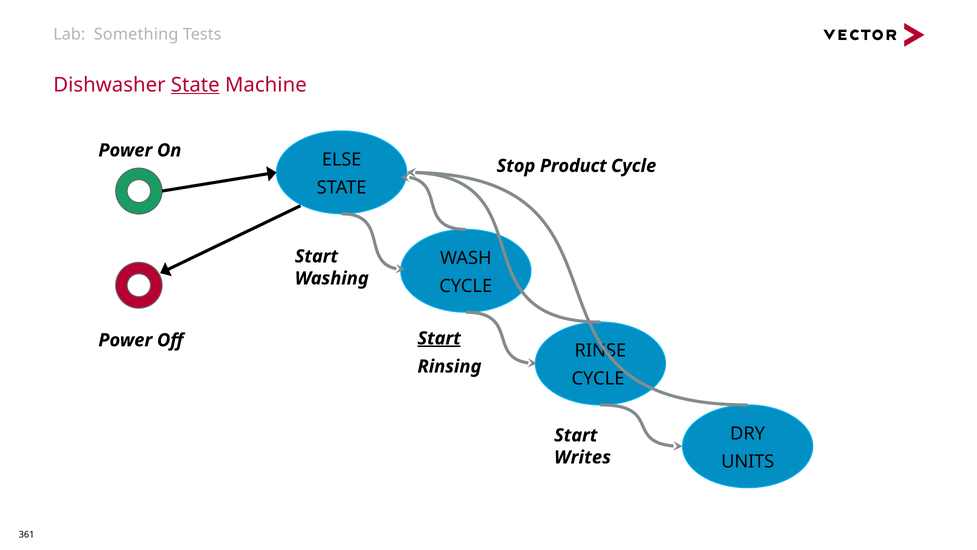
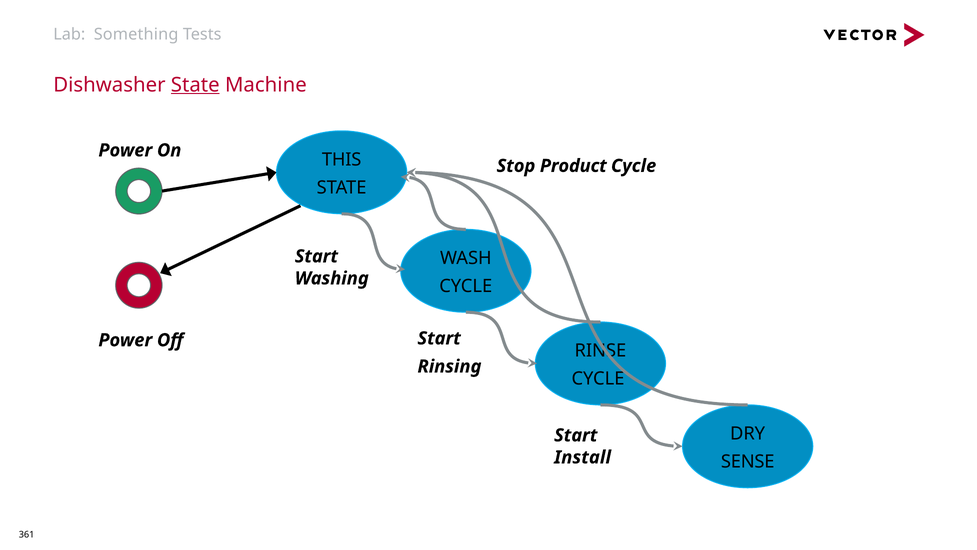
ELSE: ELSE -> THIS (342, 159)
Start underline: present -> none (439, 338)
Writes: Writes -> Install (583, 457)
UNITS: UNITS -> SENSE (748, 461)
